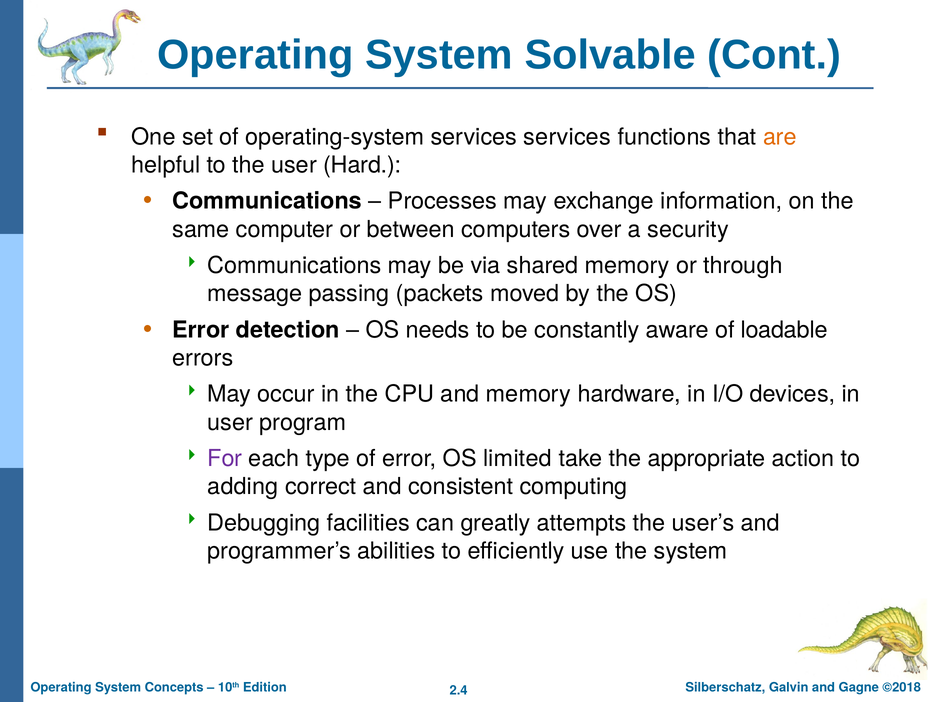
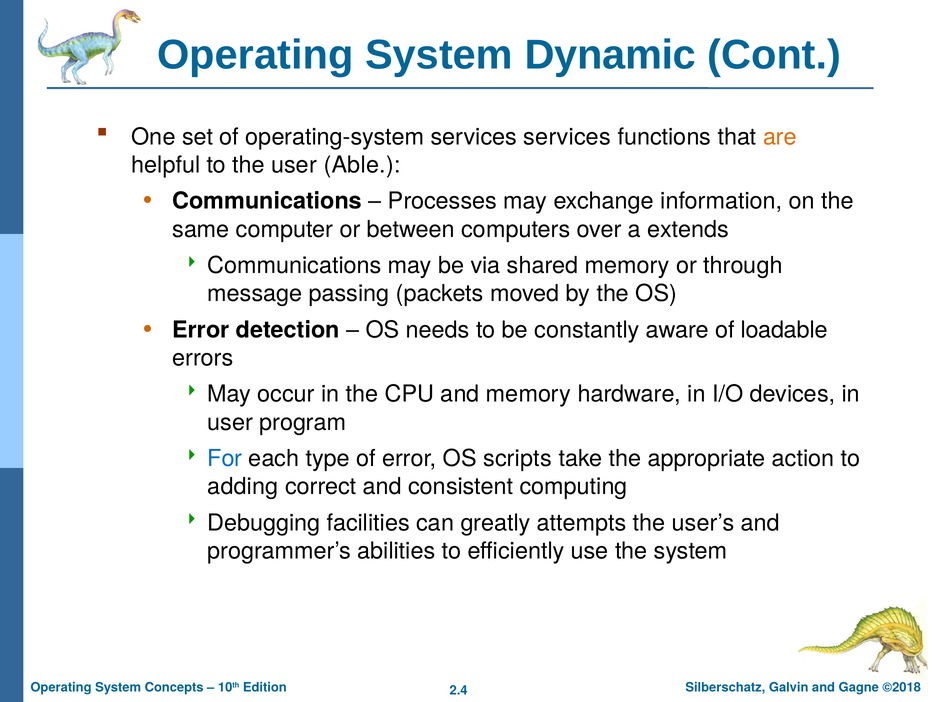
Solvable: Solvable -> Dynamic (610, 55)
Hard: Hard -> Able (362, 165)
security: security -> extends (688, 229)
For colour: purple -> blue (225, 459)
limited: limited -> scripts (517, 459)
